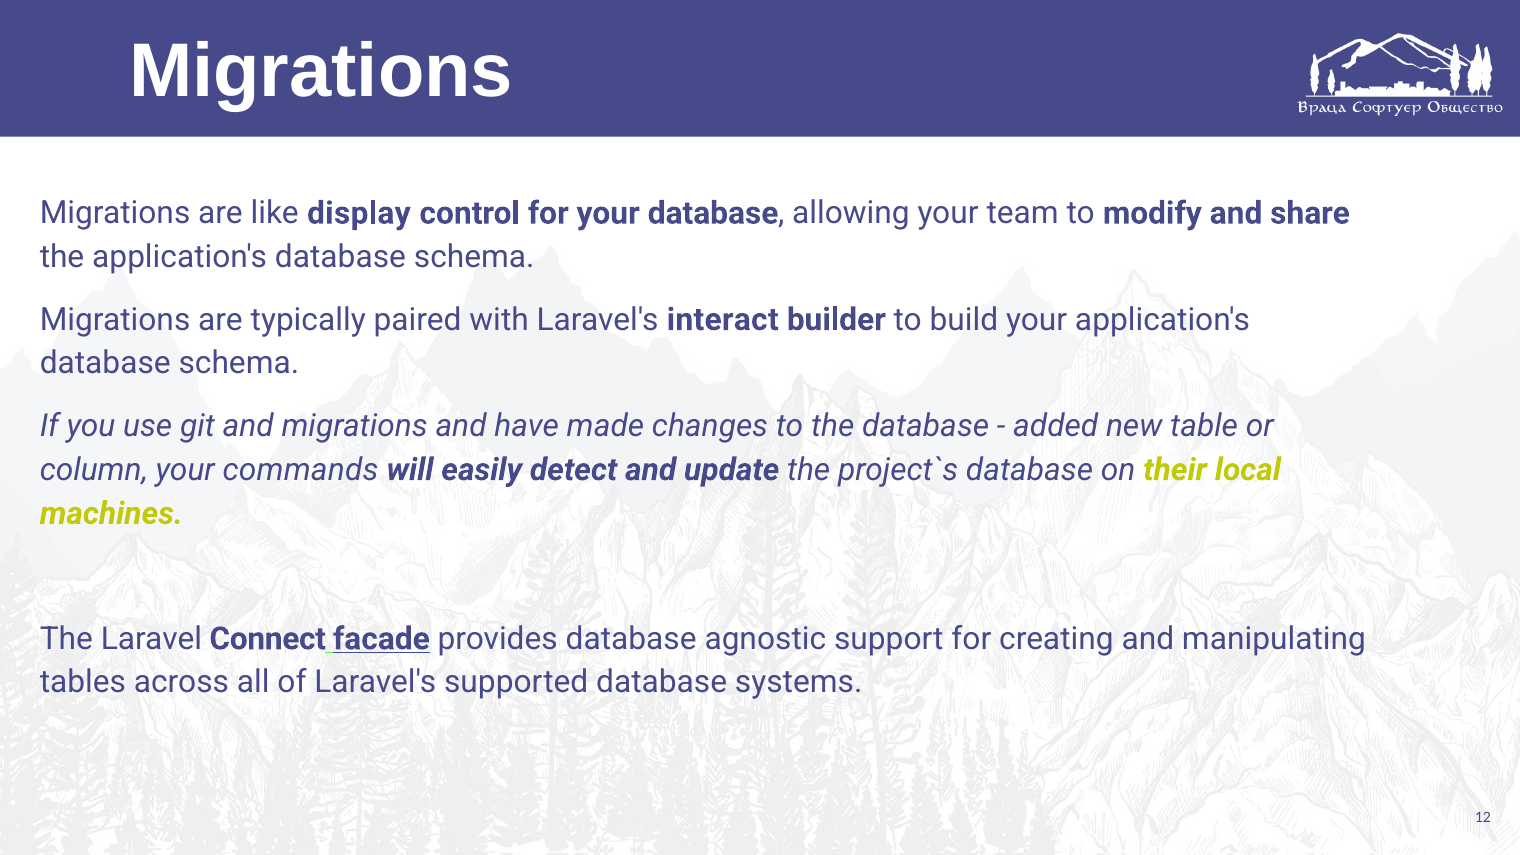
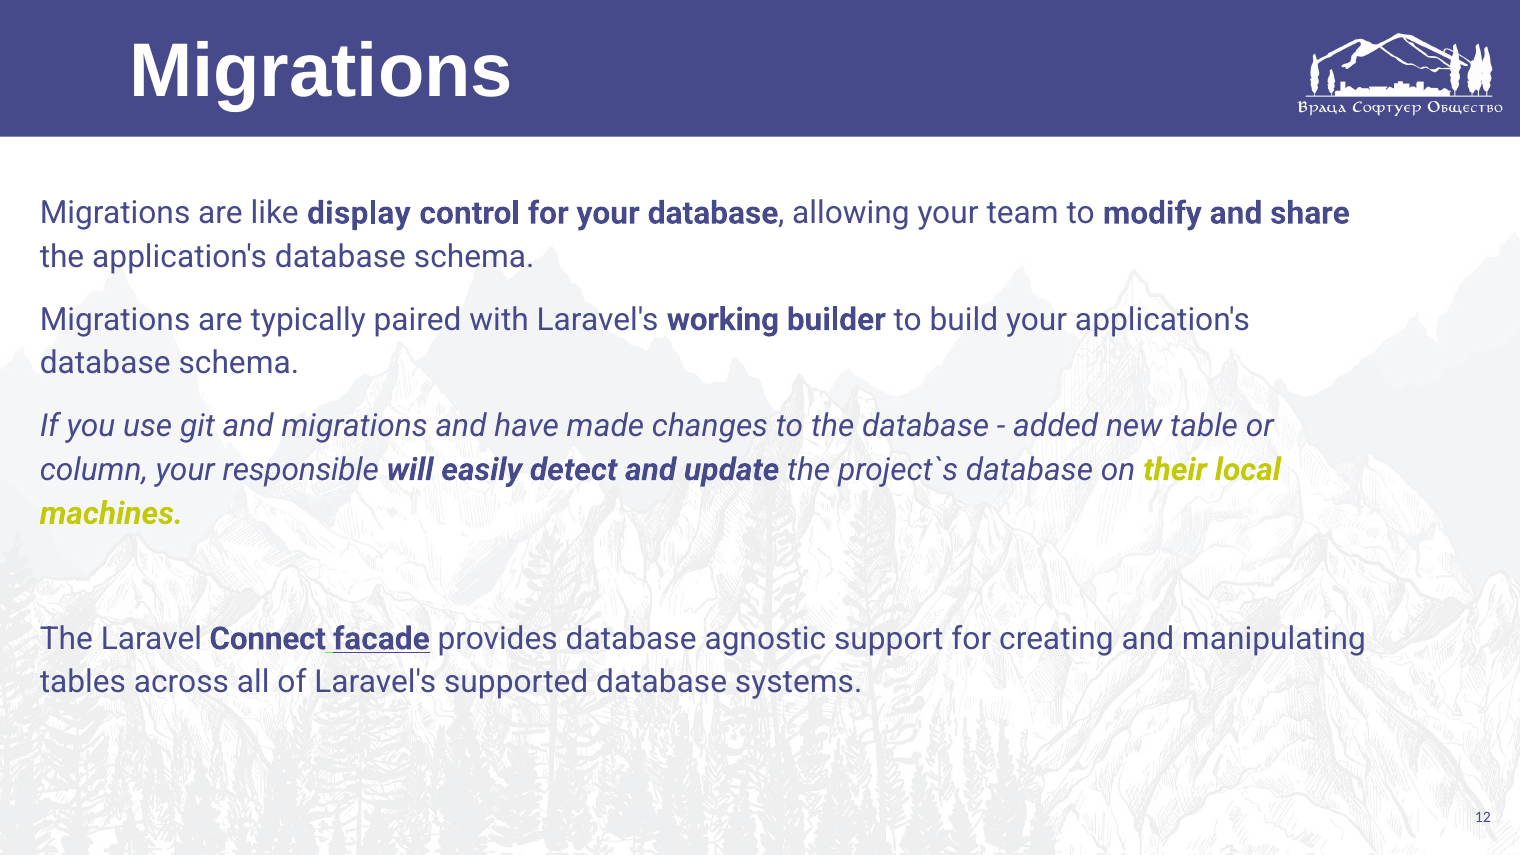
interact: interact -> working (723, 320)
commands: commands -> responsible (301, 470)
